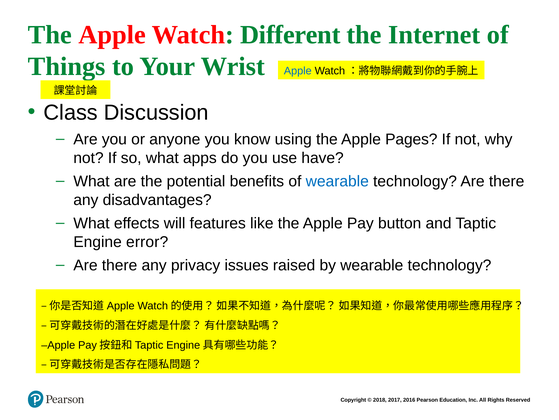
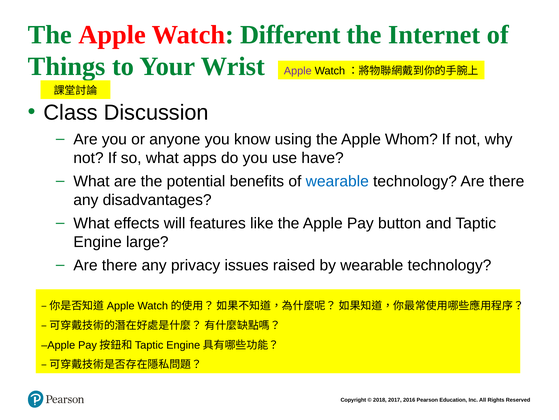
Apple colour: blue -> purple (298, 71)
Pages: Pages -> Whom (411, 139)
error: error -> large (147, 242)
